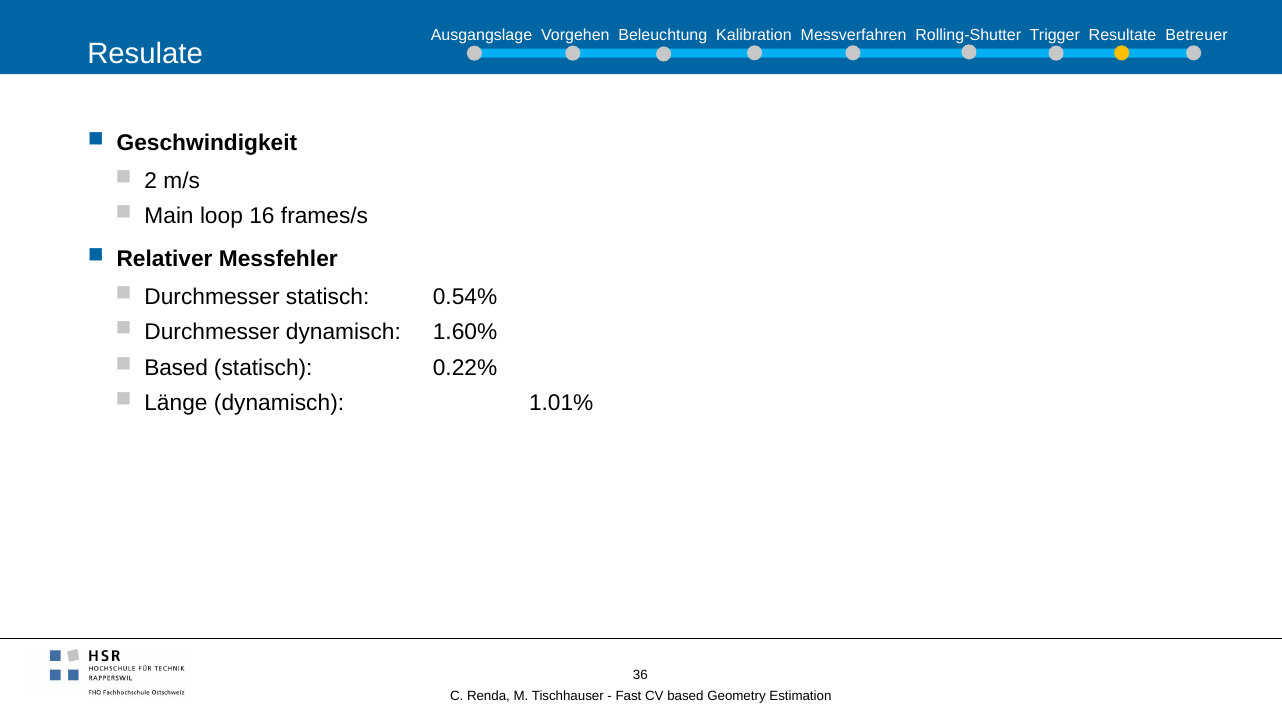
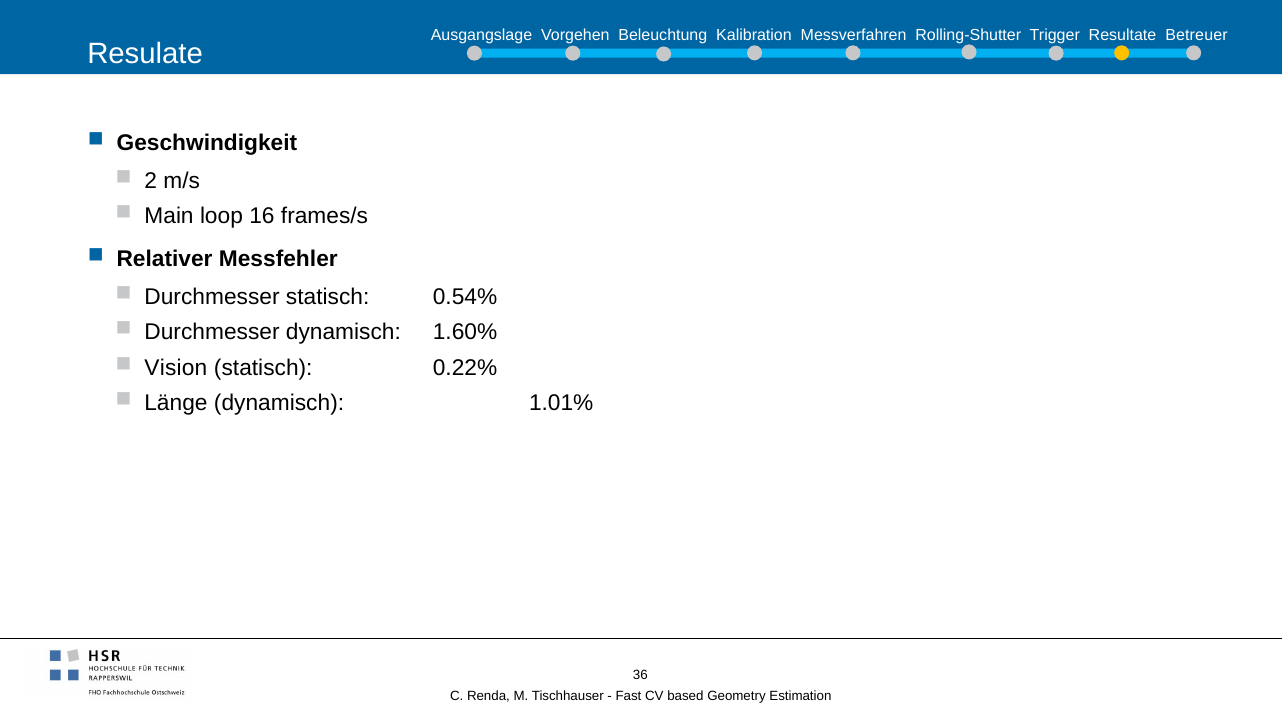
Based: Based -> Vision (176, 368)
